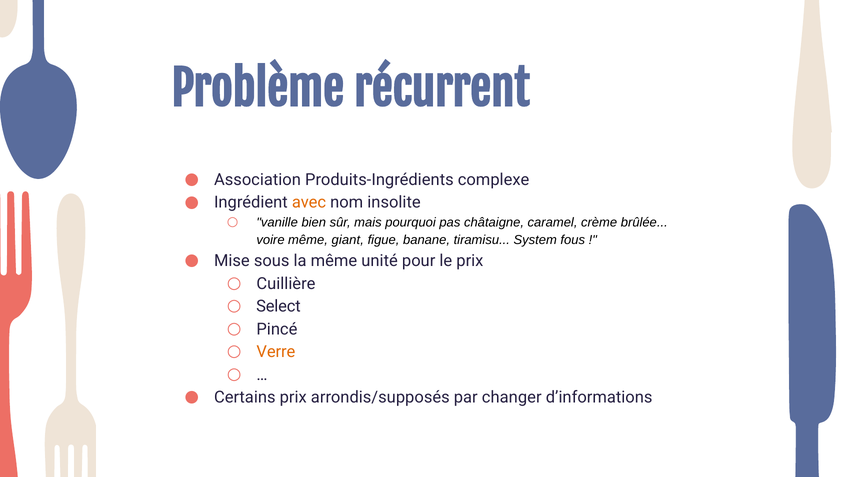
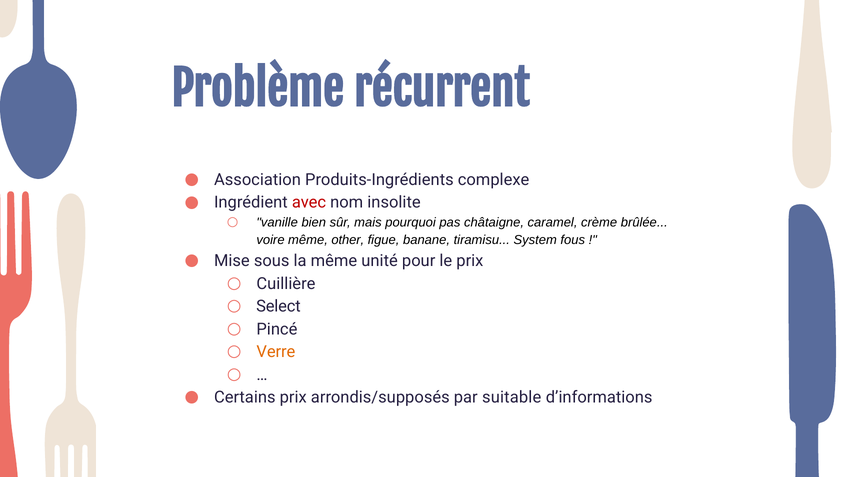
avec colour: orange -> red (309, 203)
giant: giant -> other (348, 240)
changer: changer -> suitable (512, 398)
